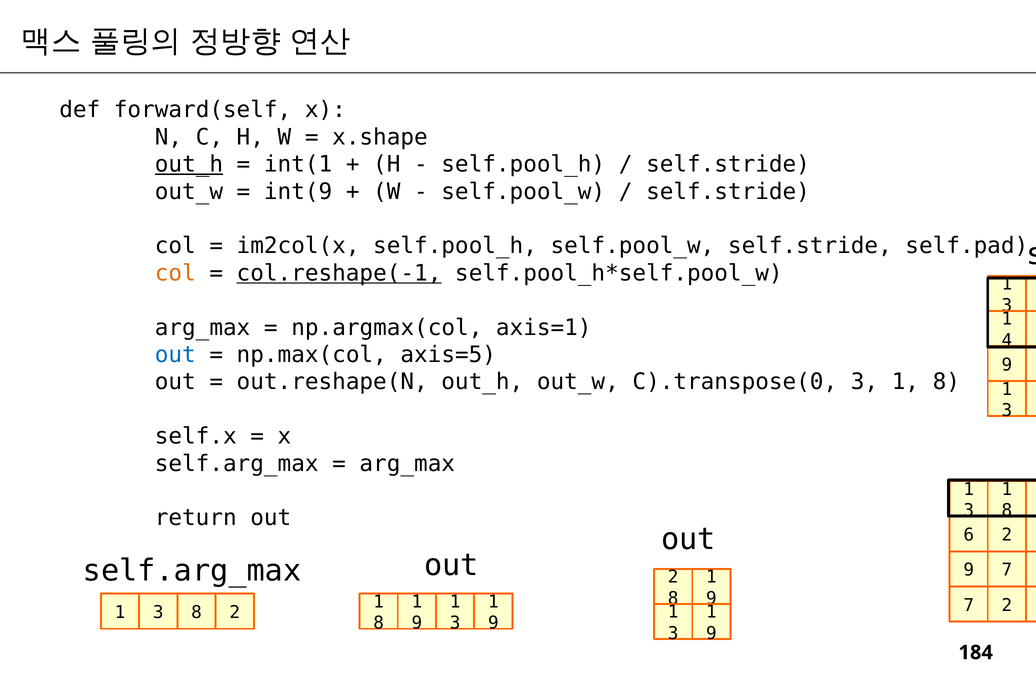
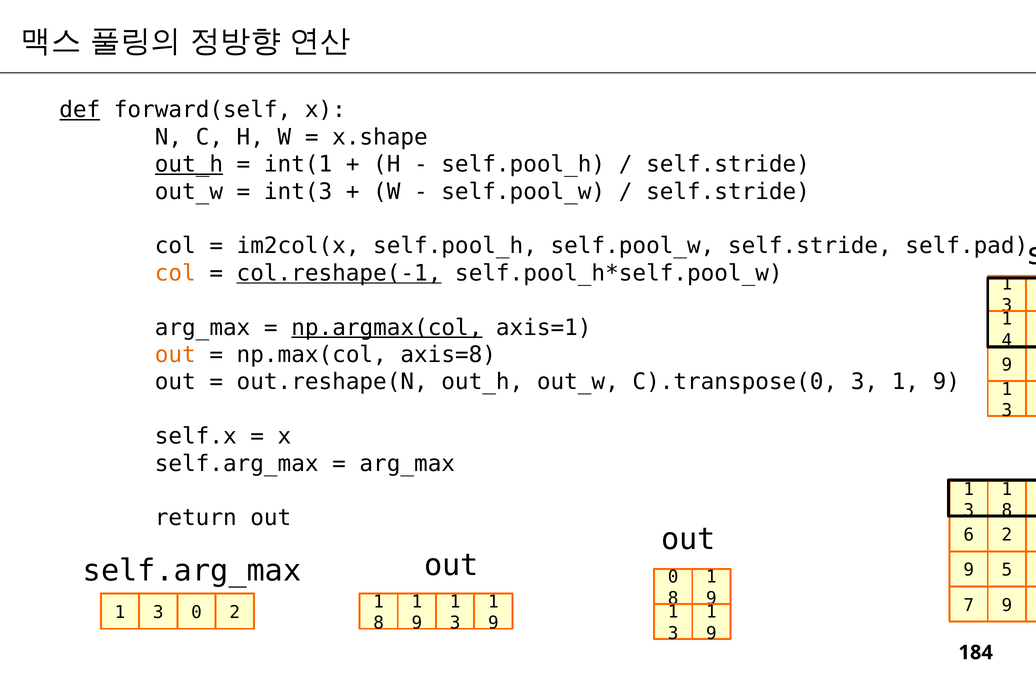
def underline: none -> present (80, 110)
int(9: int(9 -> int(3 (298, 192)
np.argmax(col underline: none -> present (387, 328)
out colour: blue -> orange (175, 355)
axis=5: axis=5 -> axis=8 (448, 355)
C).transpose(0 3 1 8: 8 -> 9 (946, 382)
out 2: 2 -> 0 (673, 577)
9 7: 7 -> 5 (1007, 570)
7 2: 2 -> 9 (1007, 606)
3 8: 8 -> 0 (197, 613)
